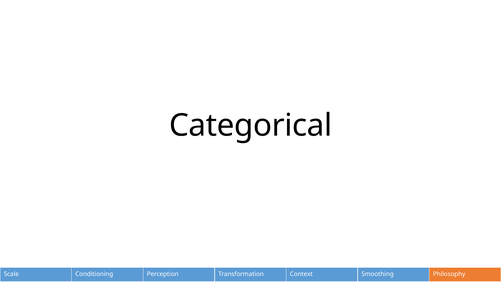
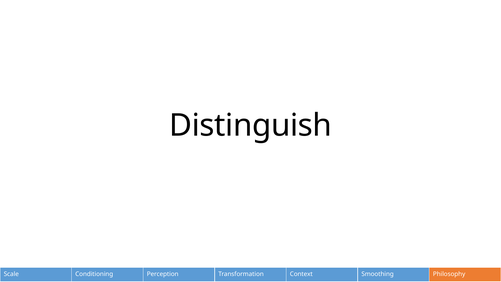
Categorical: Categorical -> Distinguish (251, 125)
